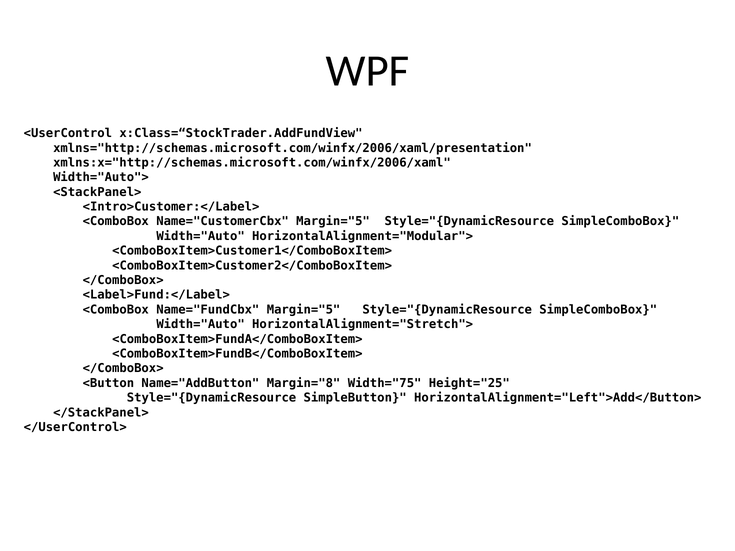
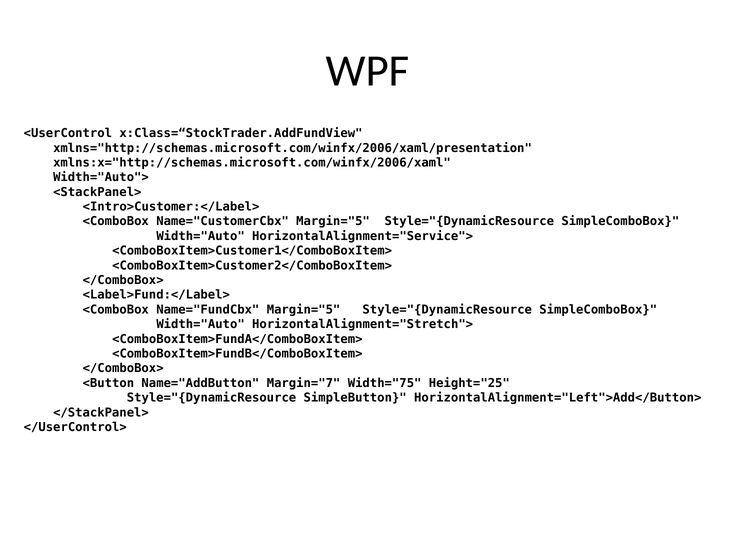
HorizontalAlignment="Modular">: HorizontalAlignment="Modular"> -> HorizontalAlignment="Service"> (363, 236)
Margin="8: Margin="8 -> Margin="7 (304, 383)
